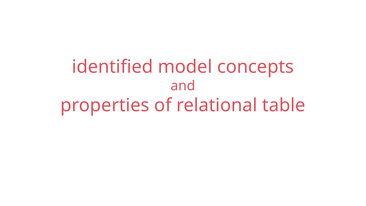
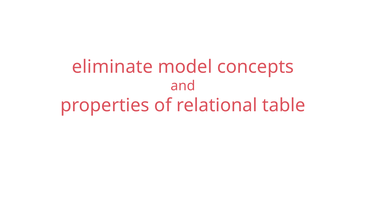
identified: identified -> eliminate (112, 67)
